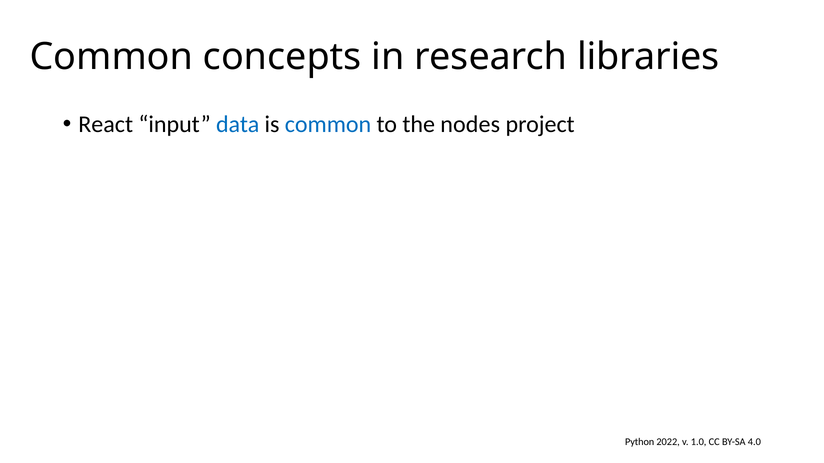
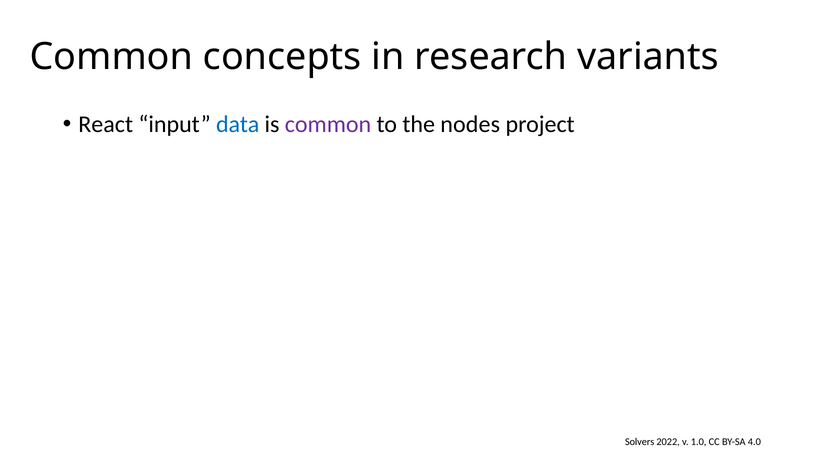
libraries: libraries -> variants (648, 57)
common colour: blue -> purple (328, 124)
Python: Python -> Solvers (640, 443)
